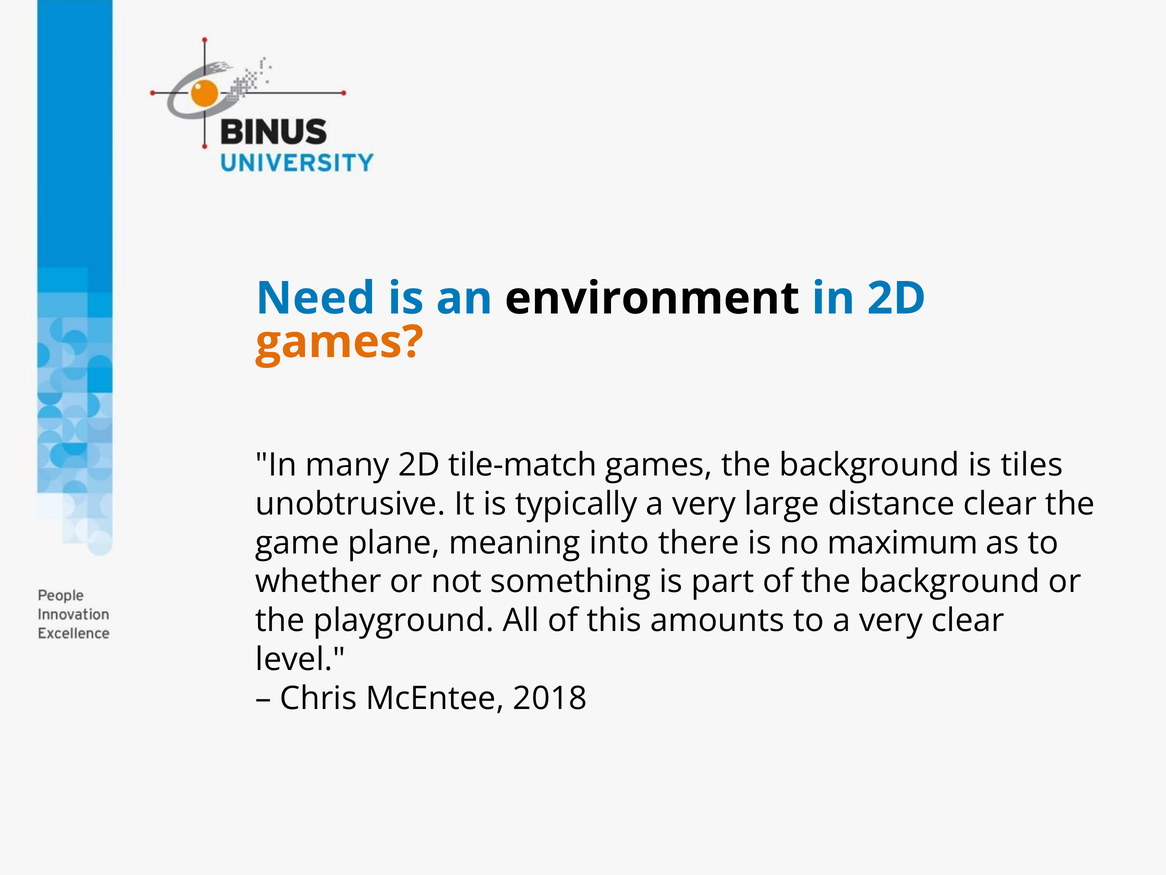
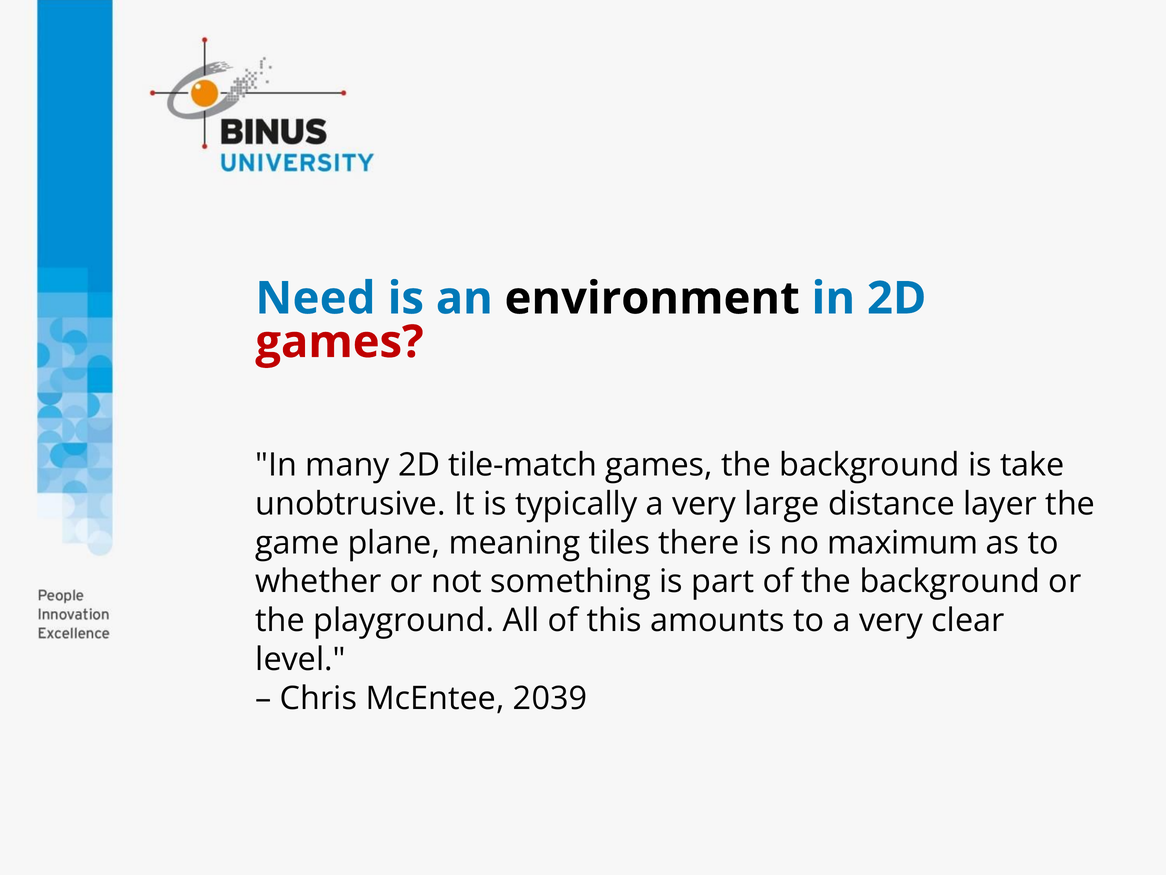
games colour: orange -> red (340, 342)
tiles: tiles -> take (1032, 465)
distance clear: clear -> layer (1000, 504)
into: into -> tiles (619, 543)
2018: 2018 -> 2039 (550, 698)
